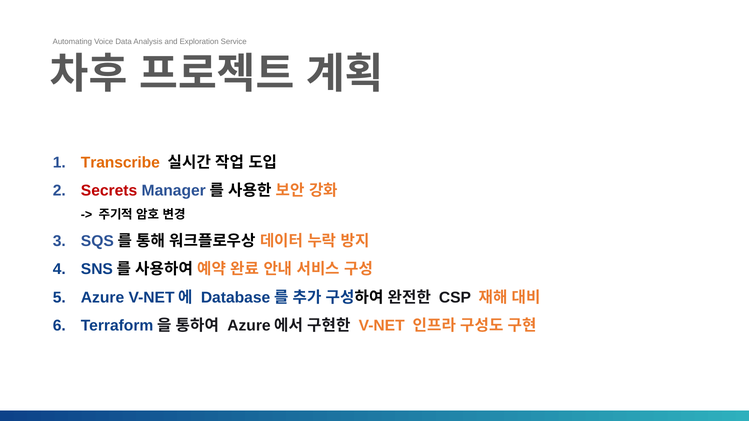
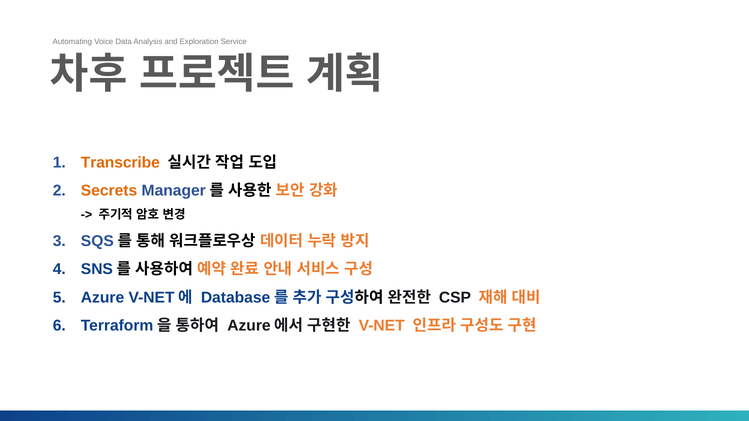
Secrets colour: red -> orange (109, 191)
